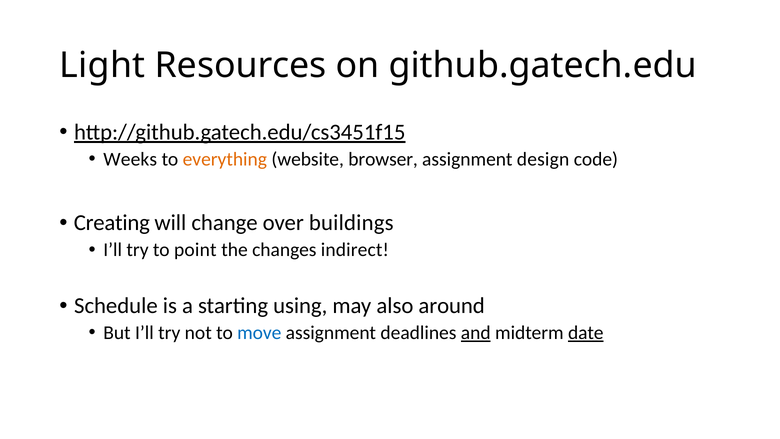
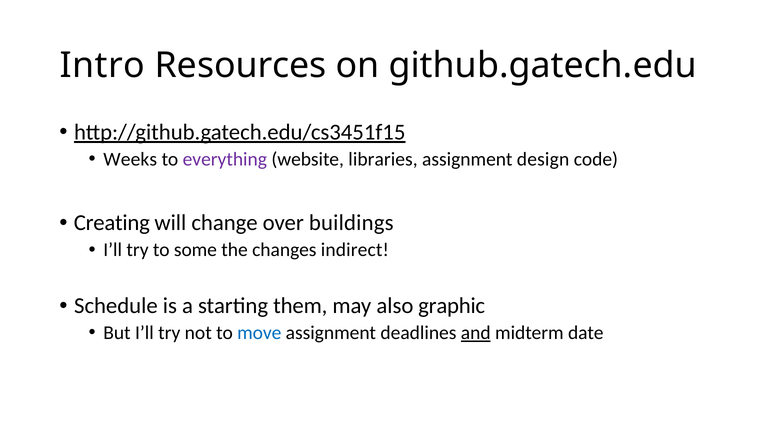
Light: Light -> Intro (102, 66)
everything colour: orange -> purple (225, 159)
browser: browser -> libraries (383, 159)
point: point -> some (195, 250)
using: using -> them (300, 306)
around: around -> graphic (452, 306)
date underline: present -> none (586, 333)
